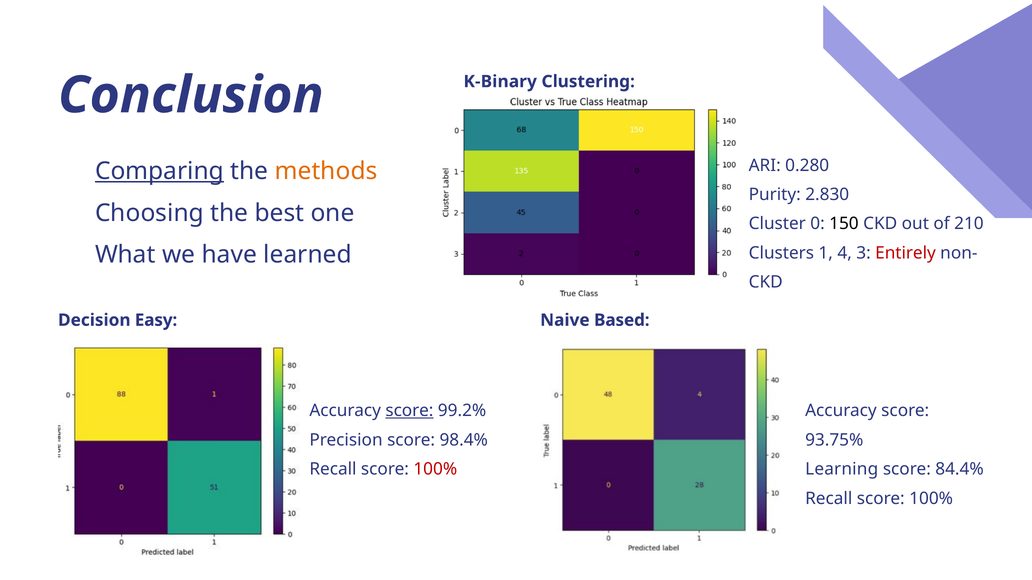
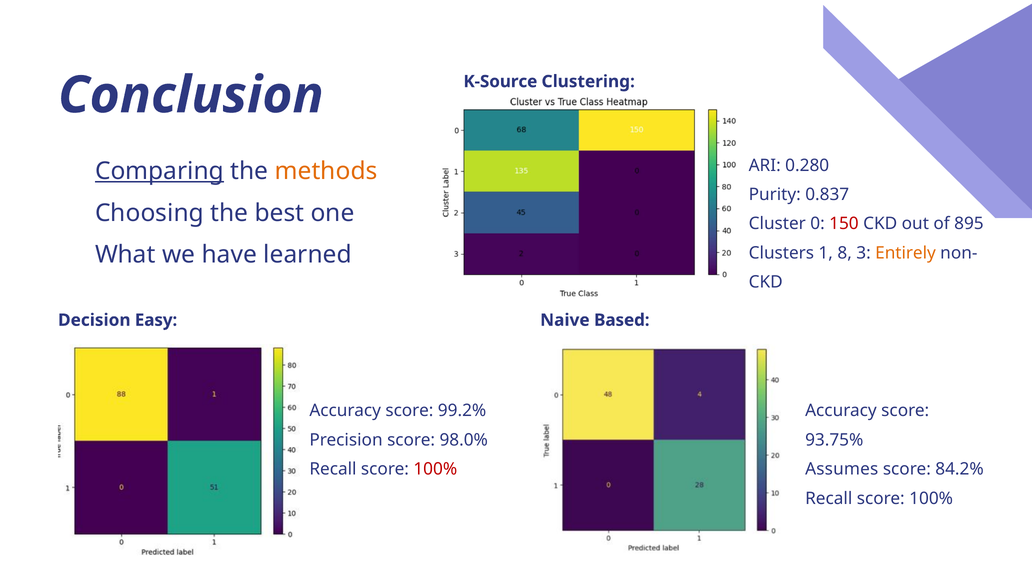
K-Binary: K-Binary -> K-Source (500, 82)
2.830: 2.830 -> 0.837 (827, 195)
150 colour: black -> red (844, 224)
210: 210 -> 895 (969, 224)
4: 4 -> 8 (845, 253)
Entirely colour: red -> orange (906, 253)
score underline: present -> none (409, 411)
98.4%: 98.4% -> 98.0% (464, 440)
Learning: Learning -> Assumes (842, 470)
84.4%: 84.4% -> 84.2% (960, 470)
